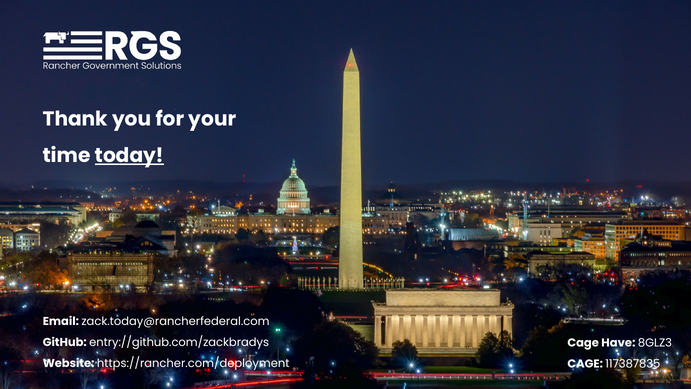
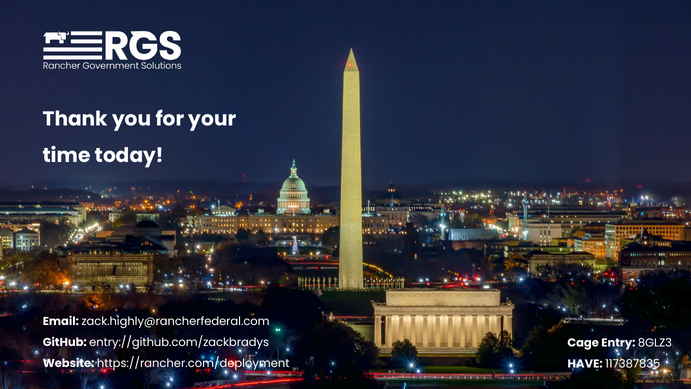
today underline: present -> none (129, 155)
zack.today@rancherfederal.com: zack.today@rancherfederal.com -> zack.highly@rancherfederal.com (175, 321)
Have: Have -> Entry (618, 343)
CAGE: CAGE -> HAVE (585, 363)
